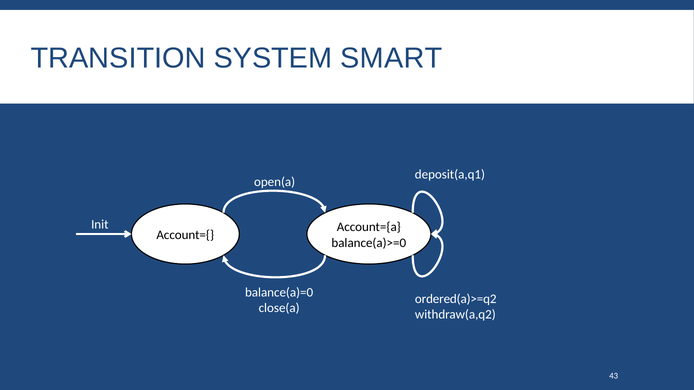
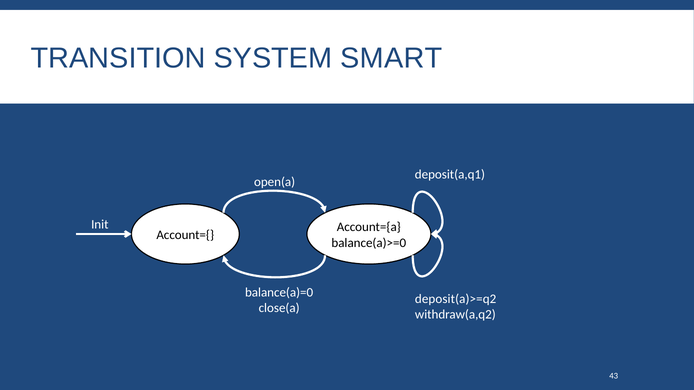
ordered(a)>=q2: ordered(a)>=q2 -> deposit(a)>=q2 (456, 299)
